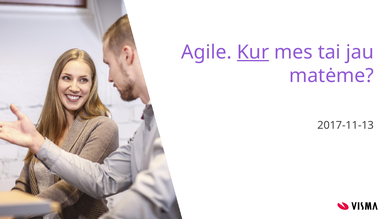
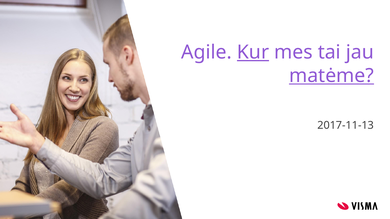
matėme underline: none -> present (331, 76)
